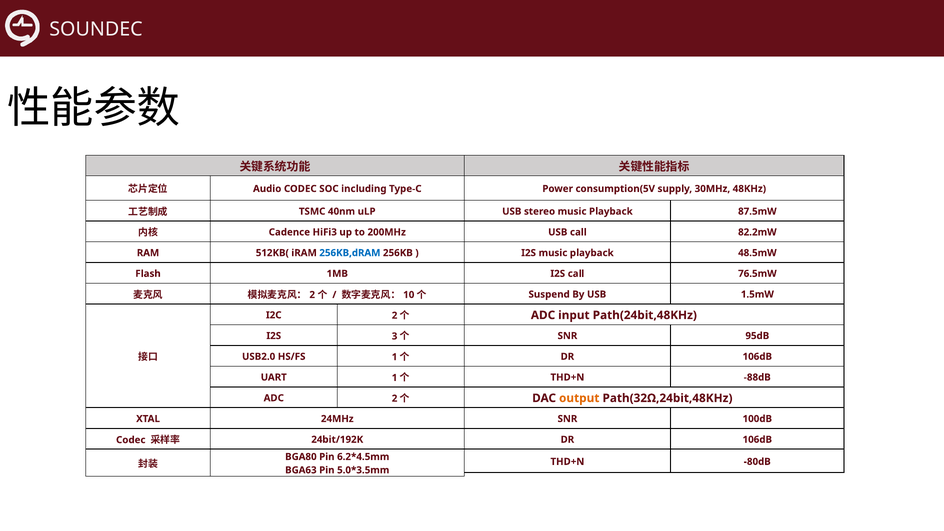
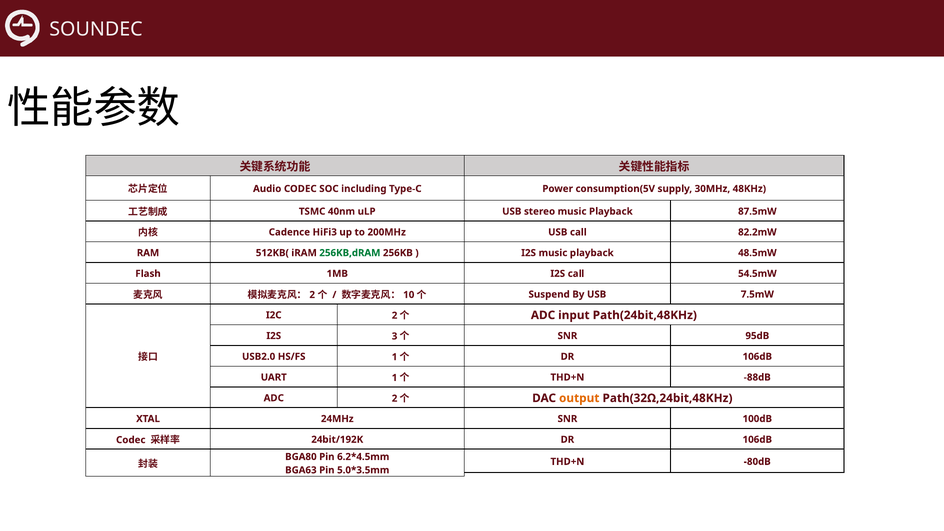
256KB,dRAM colour: blue -> green (350, 253)
76.5mW: 76.5mW -> 54.5mW (757, 274)
1.5mW: 1.5mW -> 7.5mW (757, 294)
